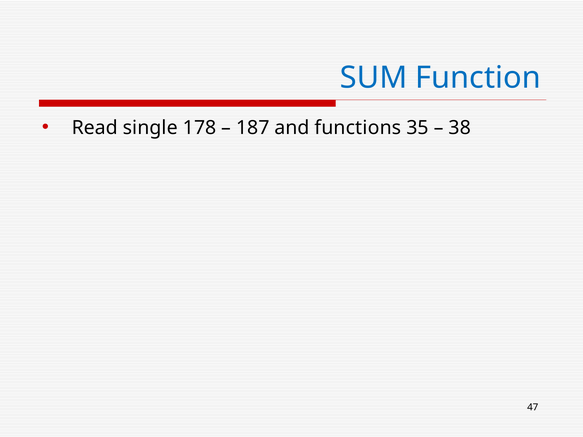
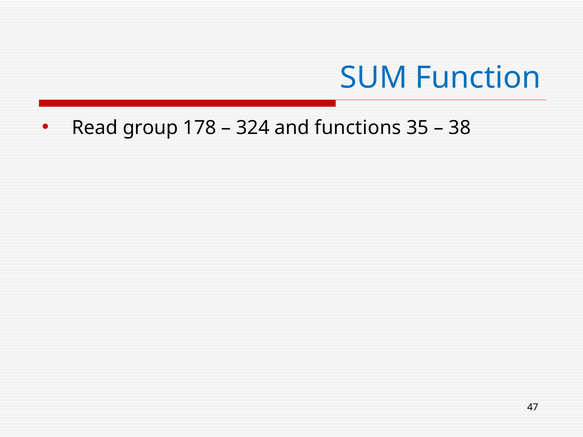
single: single -> group (150, 128)
187: 187 -> 324 (253, 128)
